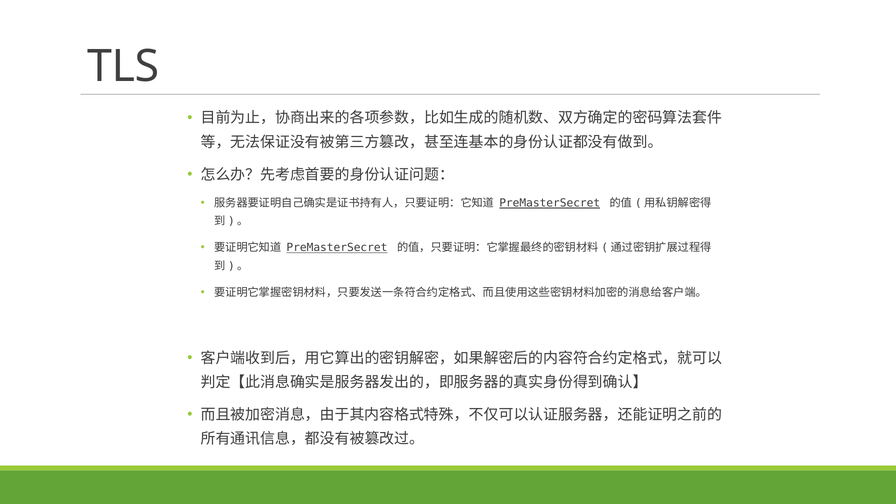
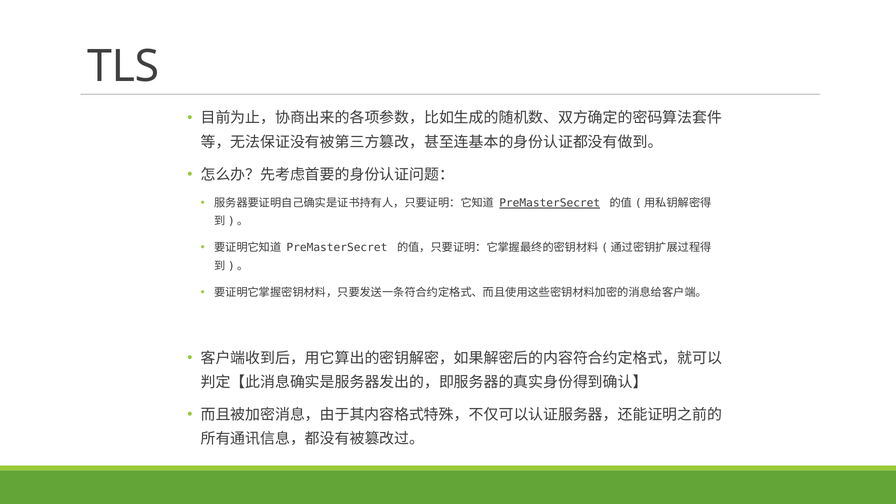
PreMasterSecret underline: present -> none (337, 248)
